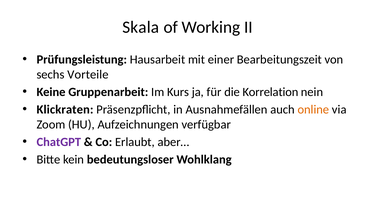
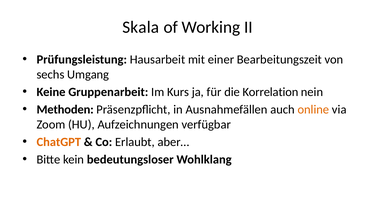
Vorteile: Vorteile -> Umgang (88, 74)
Klickraten: Klickraten -> Methoden (65, 109)
ChatGPT colour: purple -> orange (59, 142)
